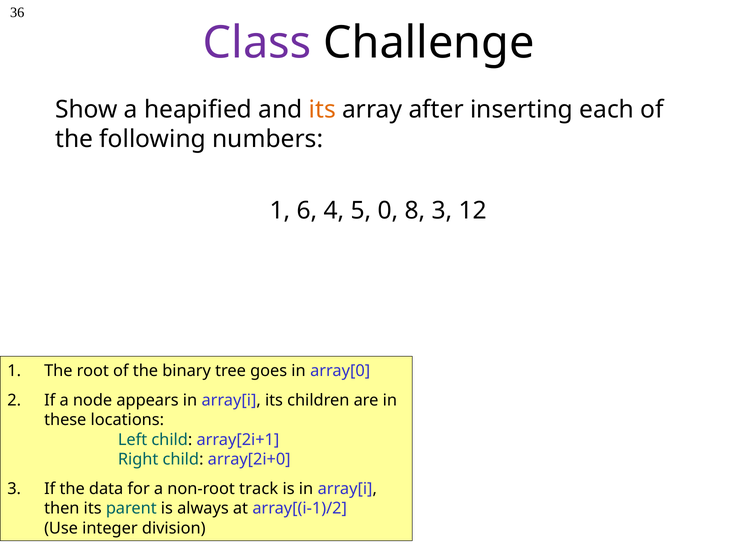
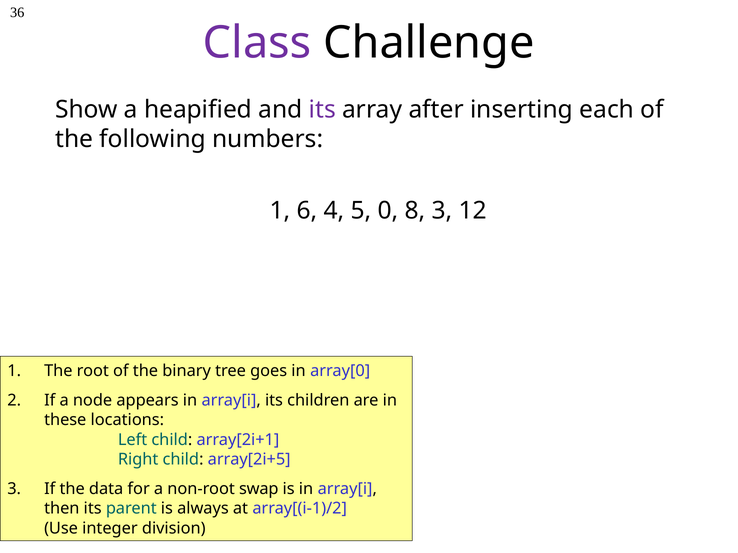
its colour: orange -> purple (322, 110)
array[2i+0: array[2i+0 -> array[2i+5 (249, 460)
track: track -> swap (259, 489)
